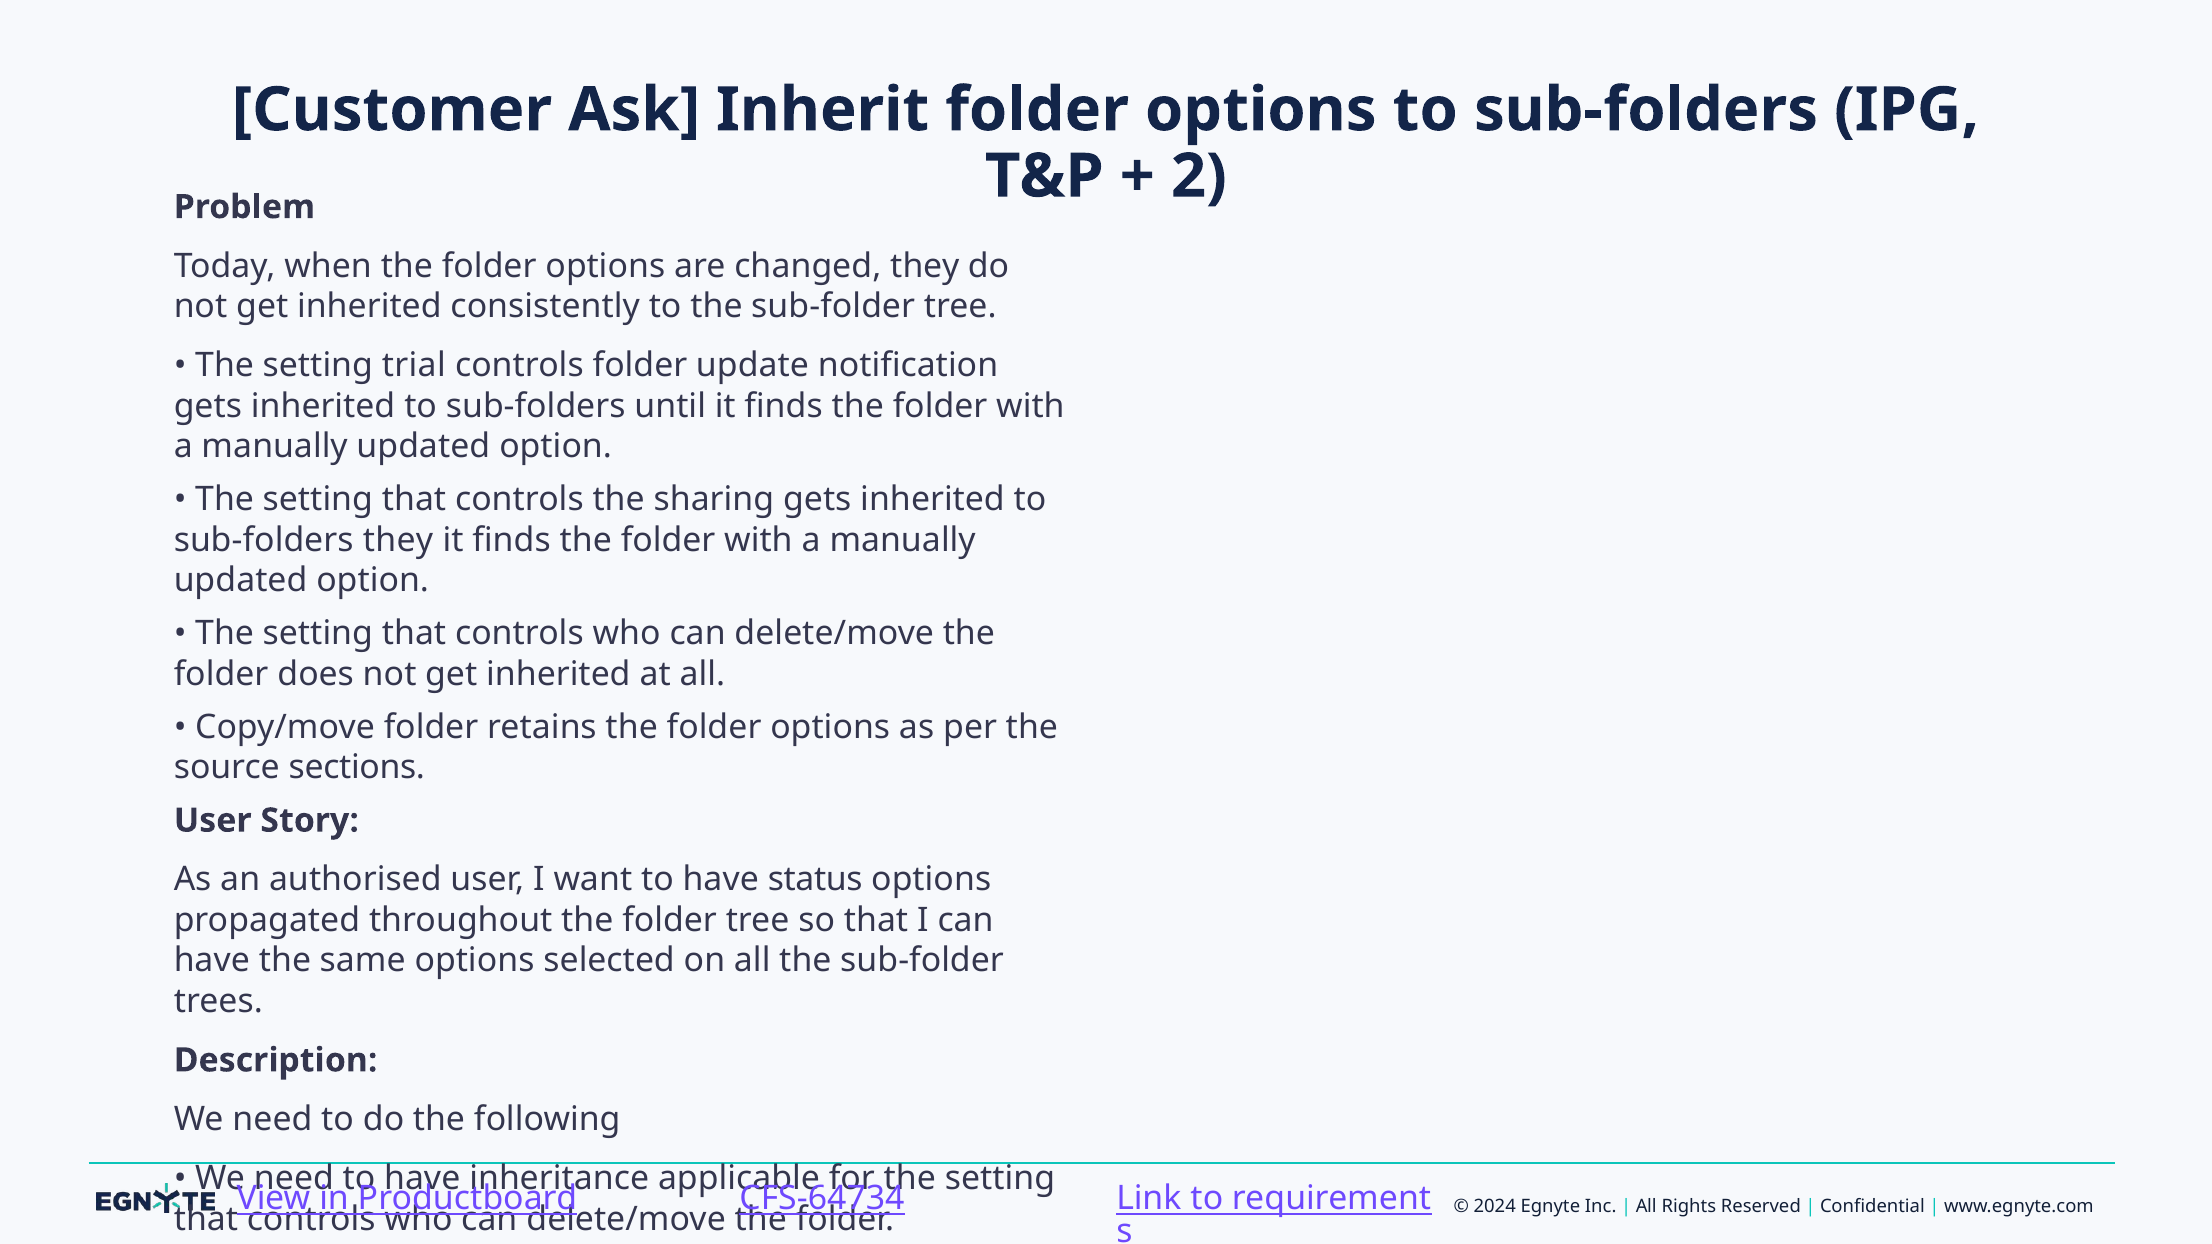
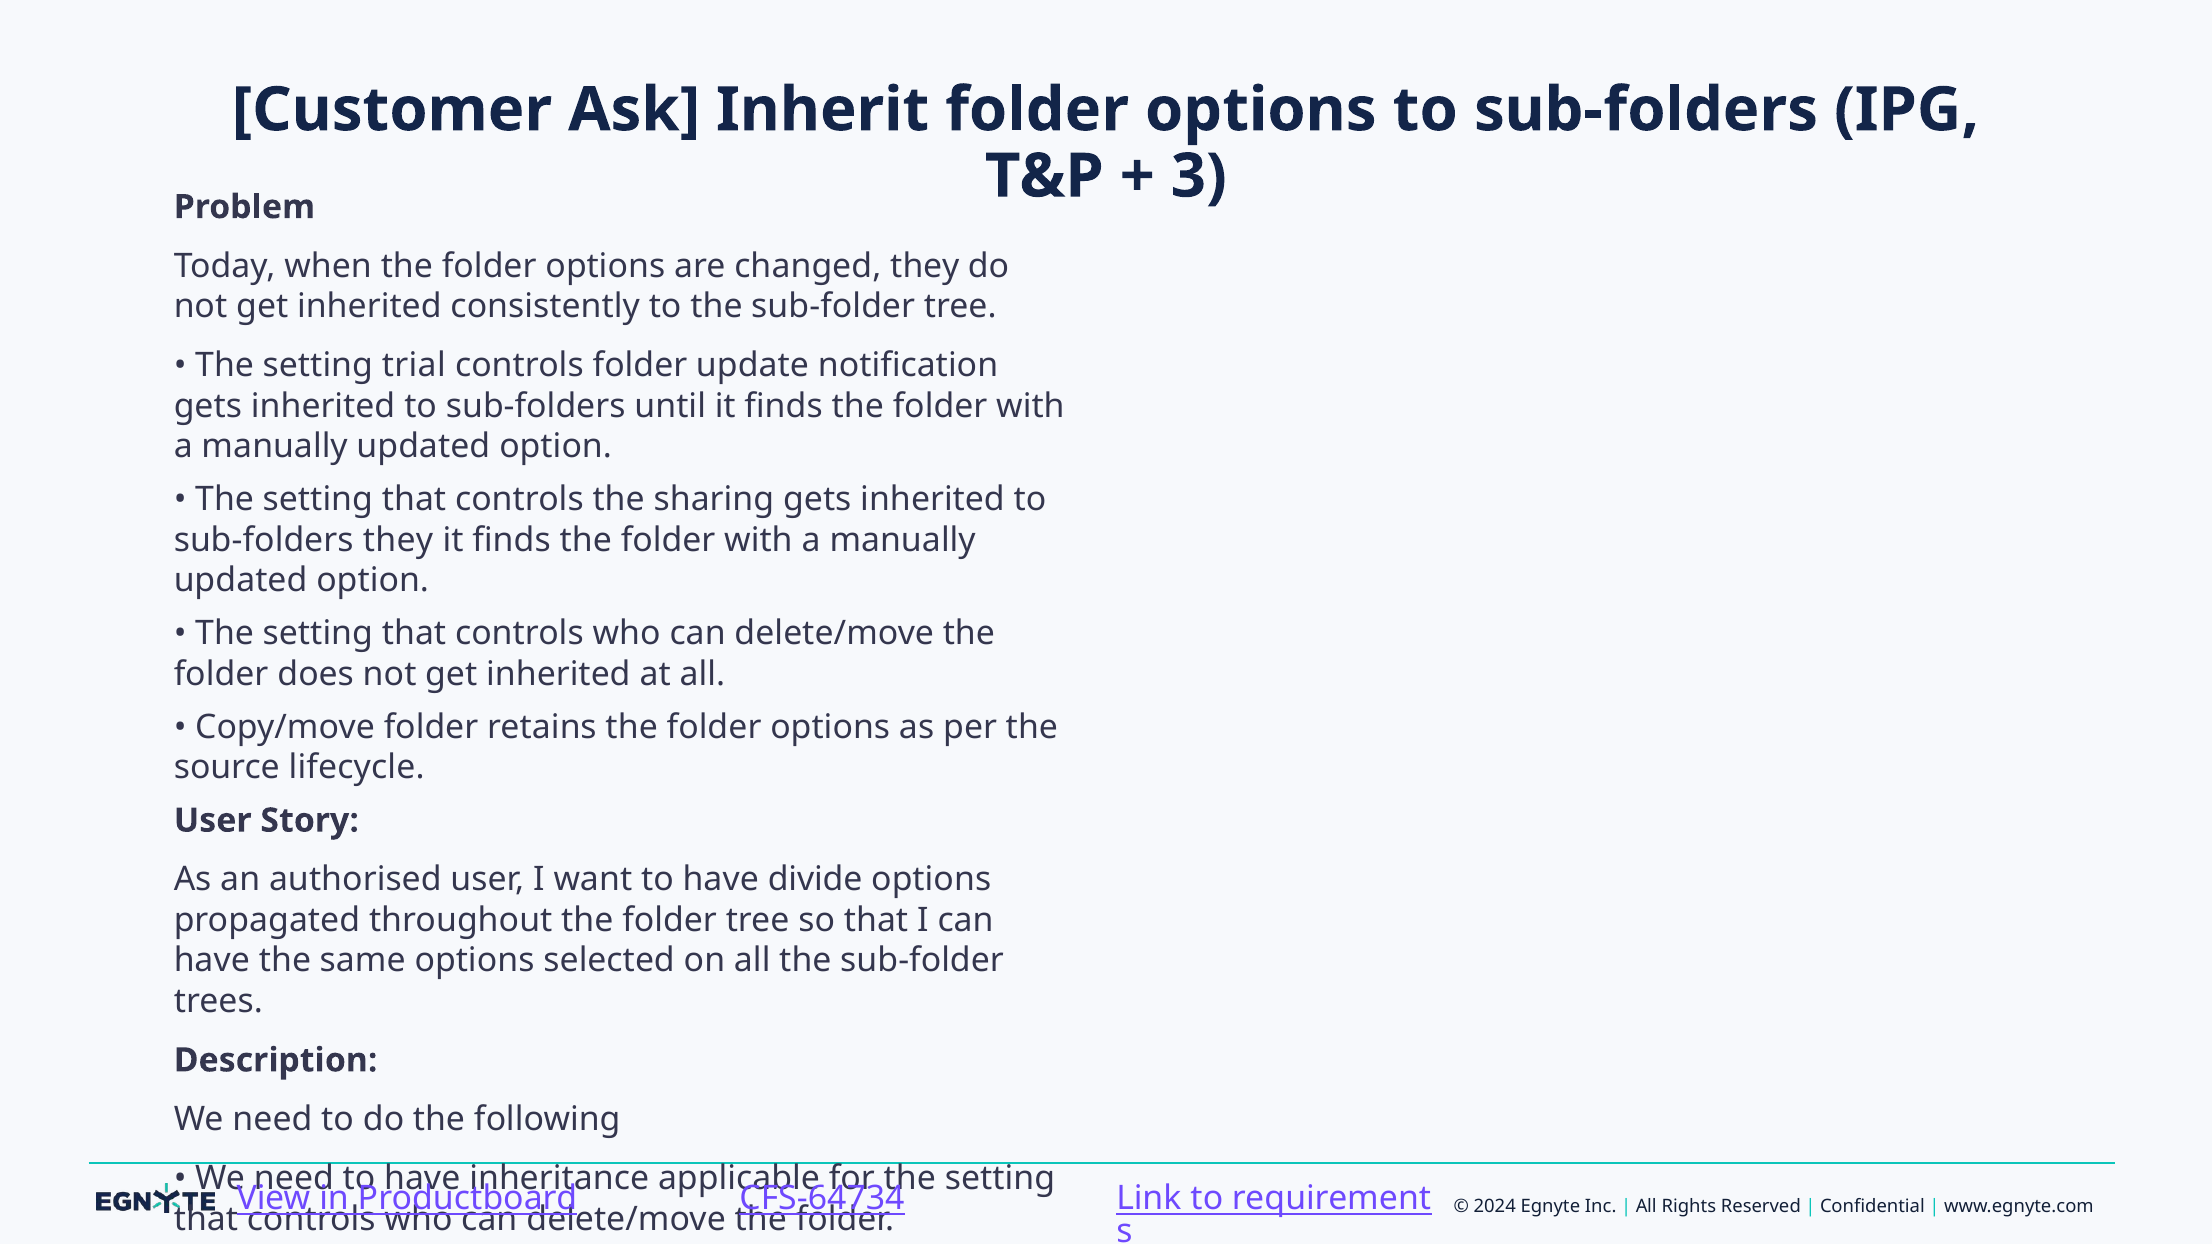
2: 2 -> 3 (1199, 176)
sections: sections -> lifecycle (357, 768)
status: status -> divide (815, 880)
